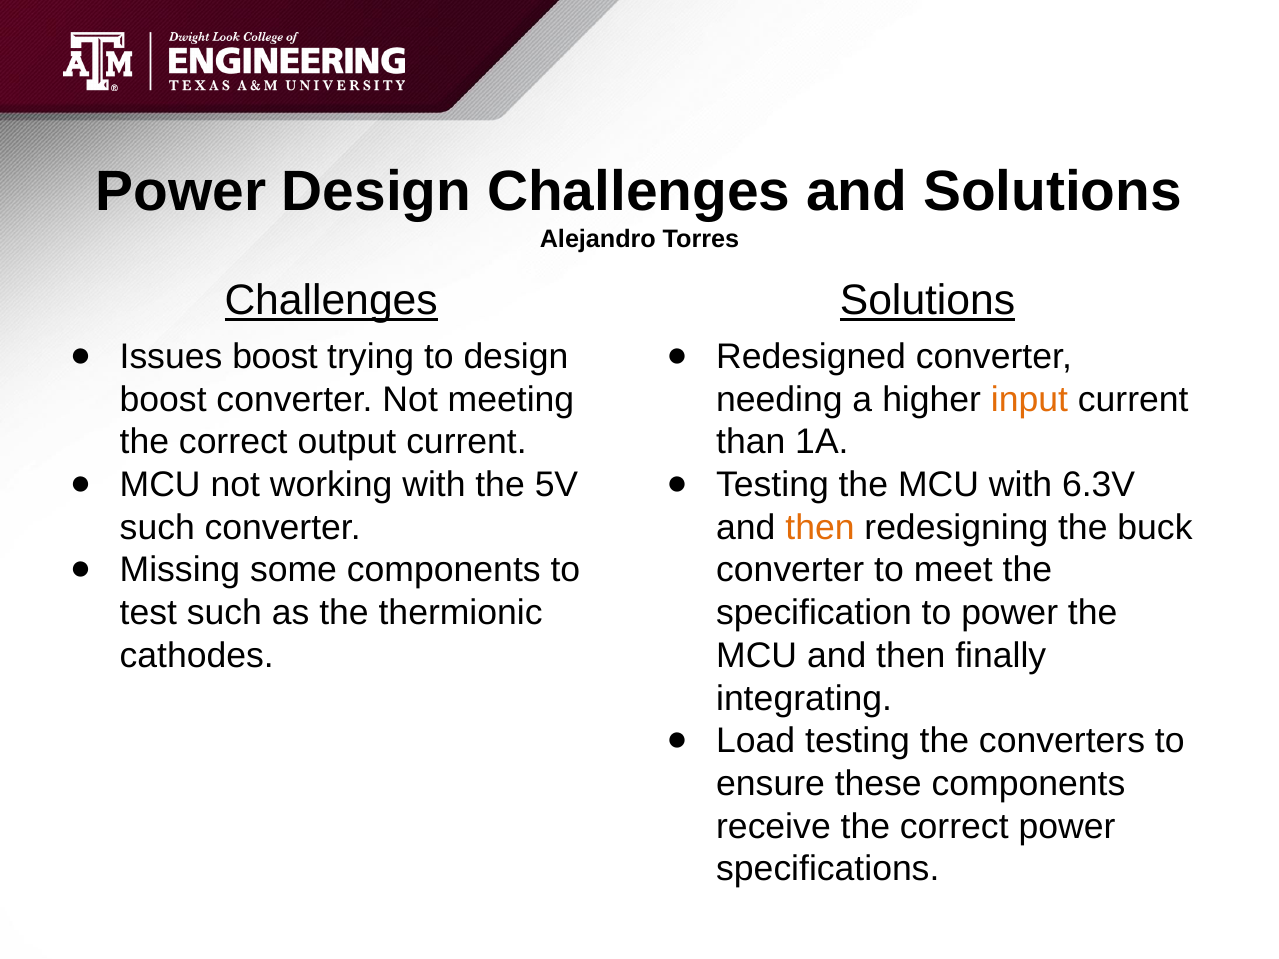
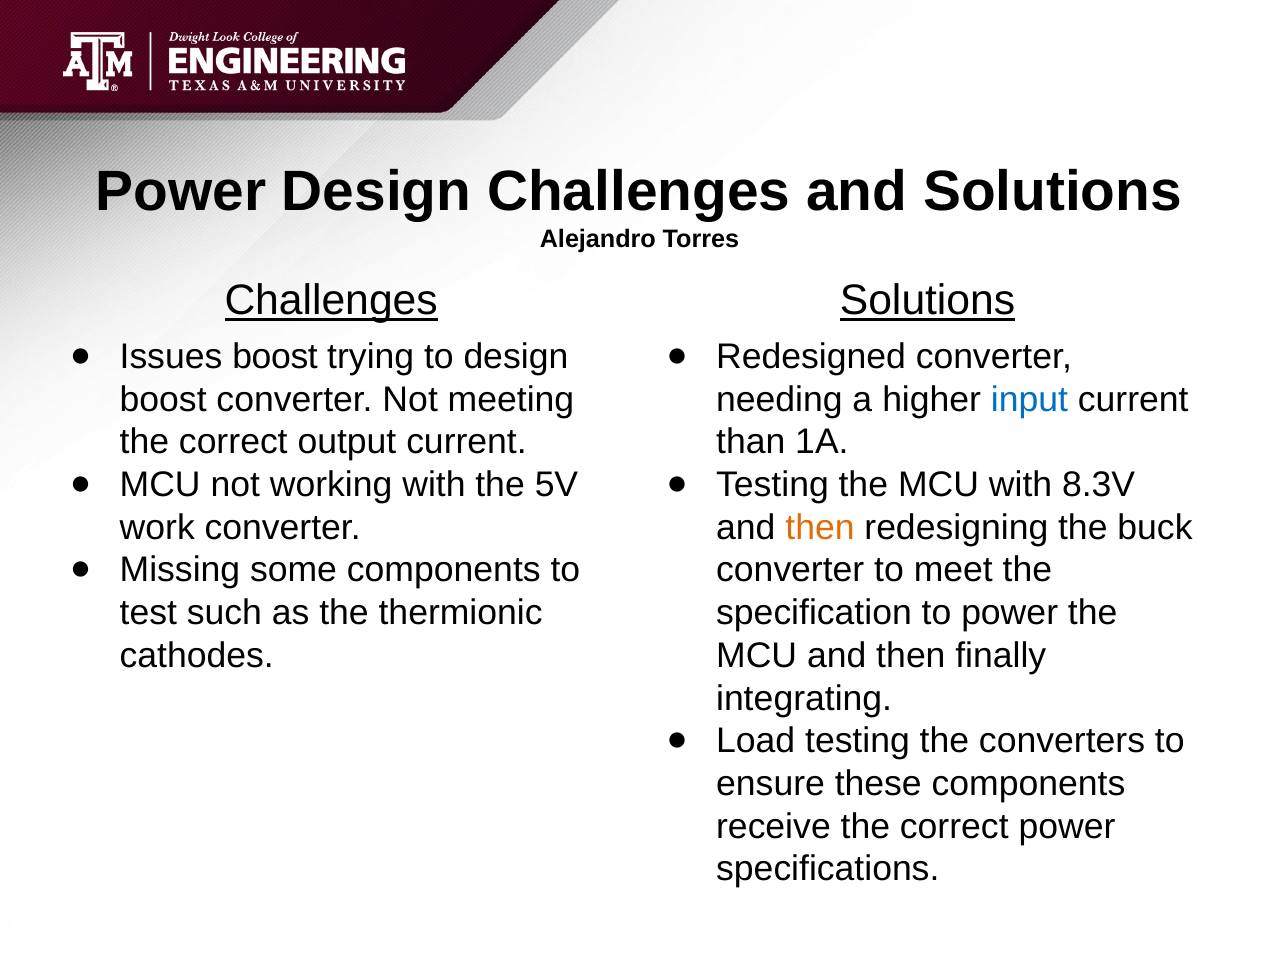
input colour: orange -> blue (1029, 400)
6.3V: 6.3V -> 8.3V (1099, 485)
such: such -> work (157, 528)
